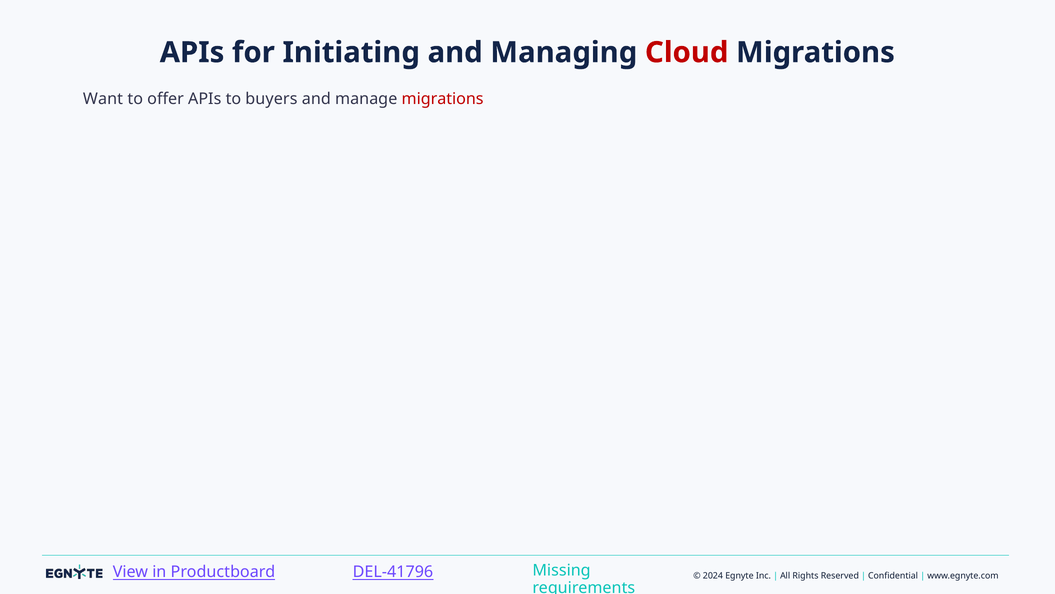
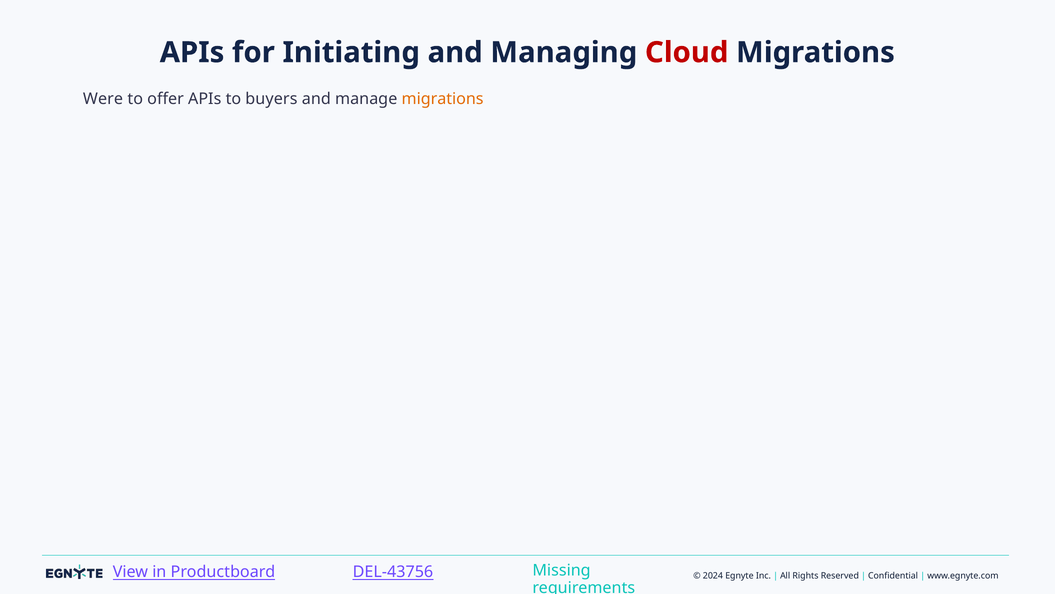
Want: Want -> Were (103, 99)
migrations colour: red -> orange (443, 99)
DEL-41796: DEL-41796 -> DEL-43756 (393, 572)
